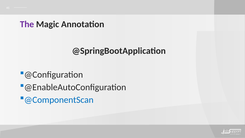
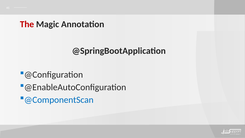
The colour: purple -> red (27, 24)
